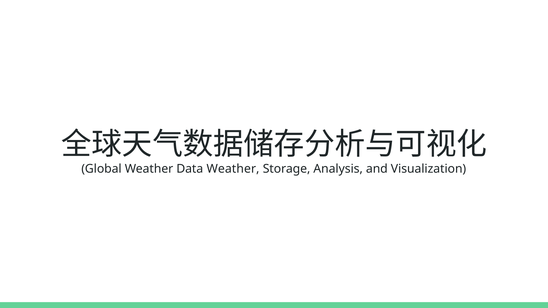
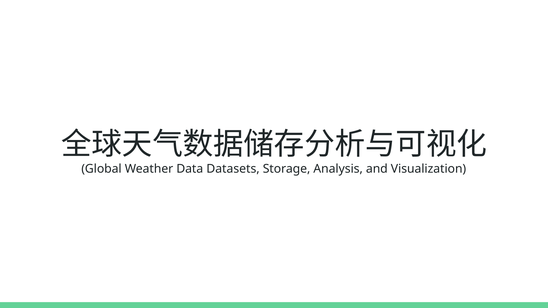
Data Weather: Weather -> Datasets (233, 169)
